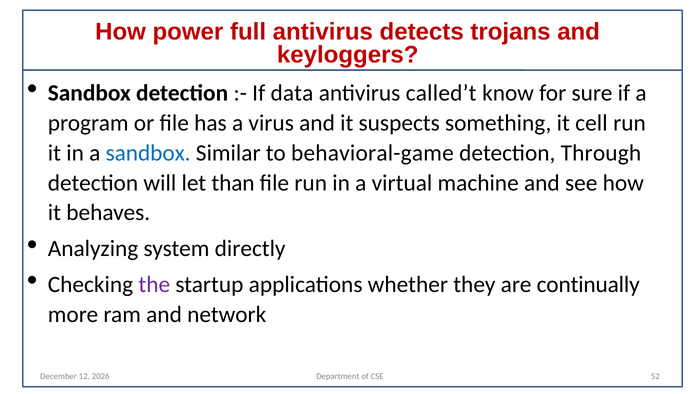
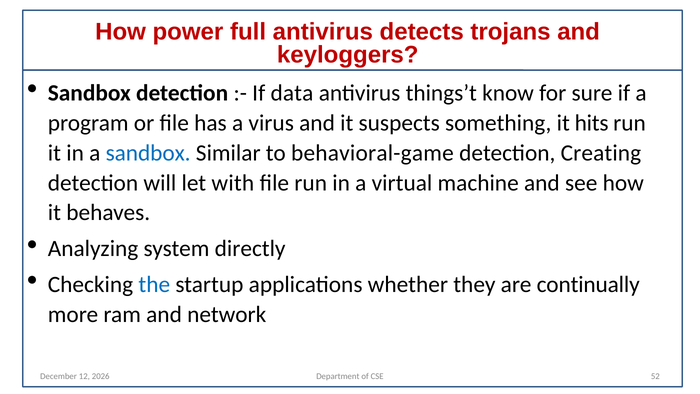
called’t: called’t -> things’t (441, 93)
cell: cell -> hits (592, 123)
Through: Through -> Creating (601, 153)
than: than -> with (233, 183)
the colour: purple -> blue (154, 284)
